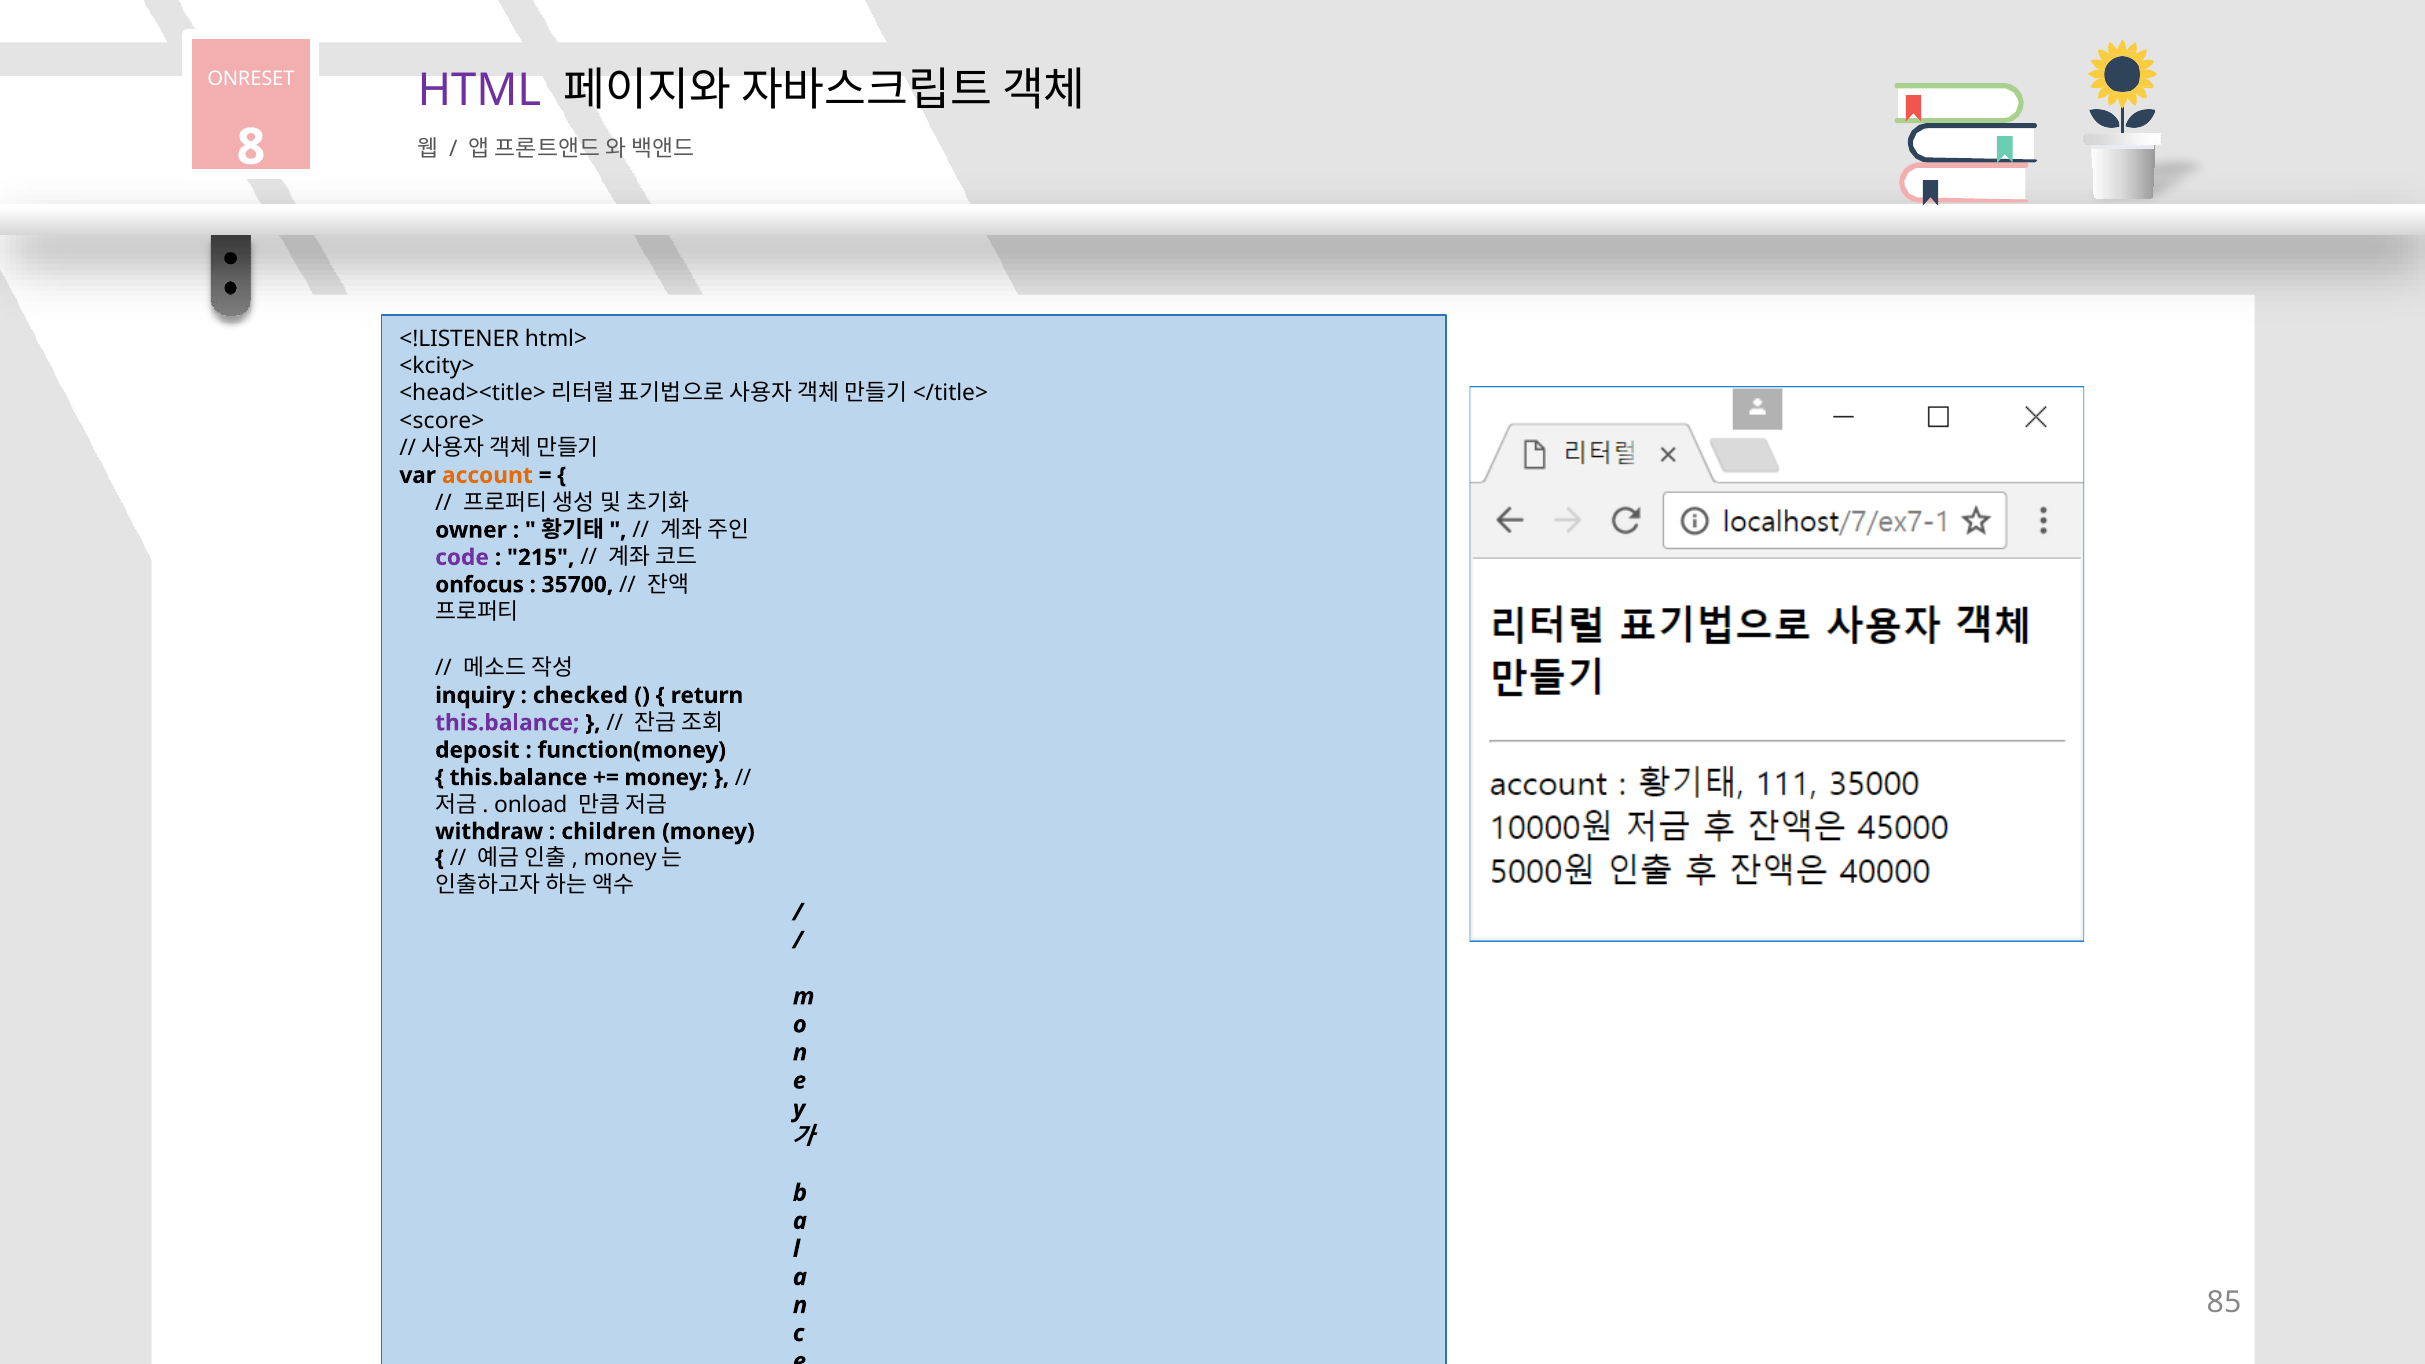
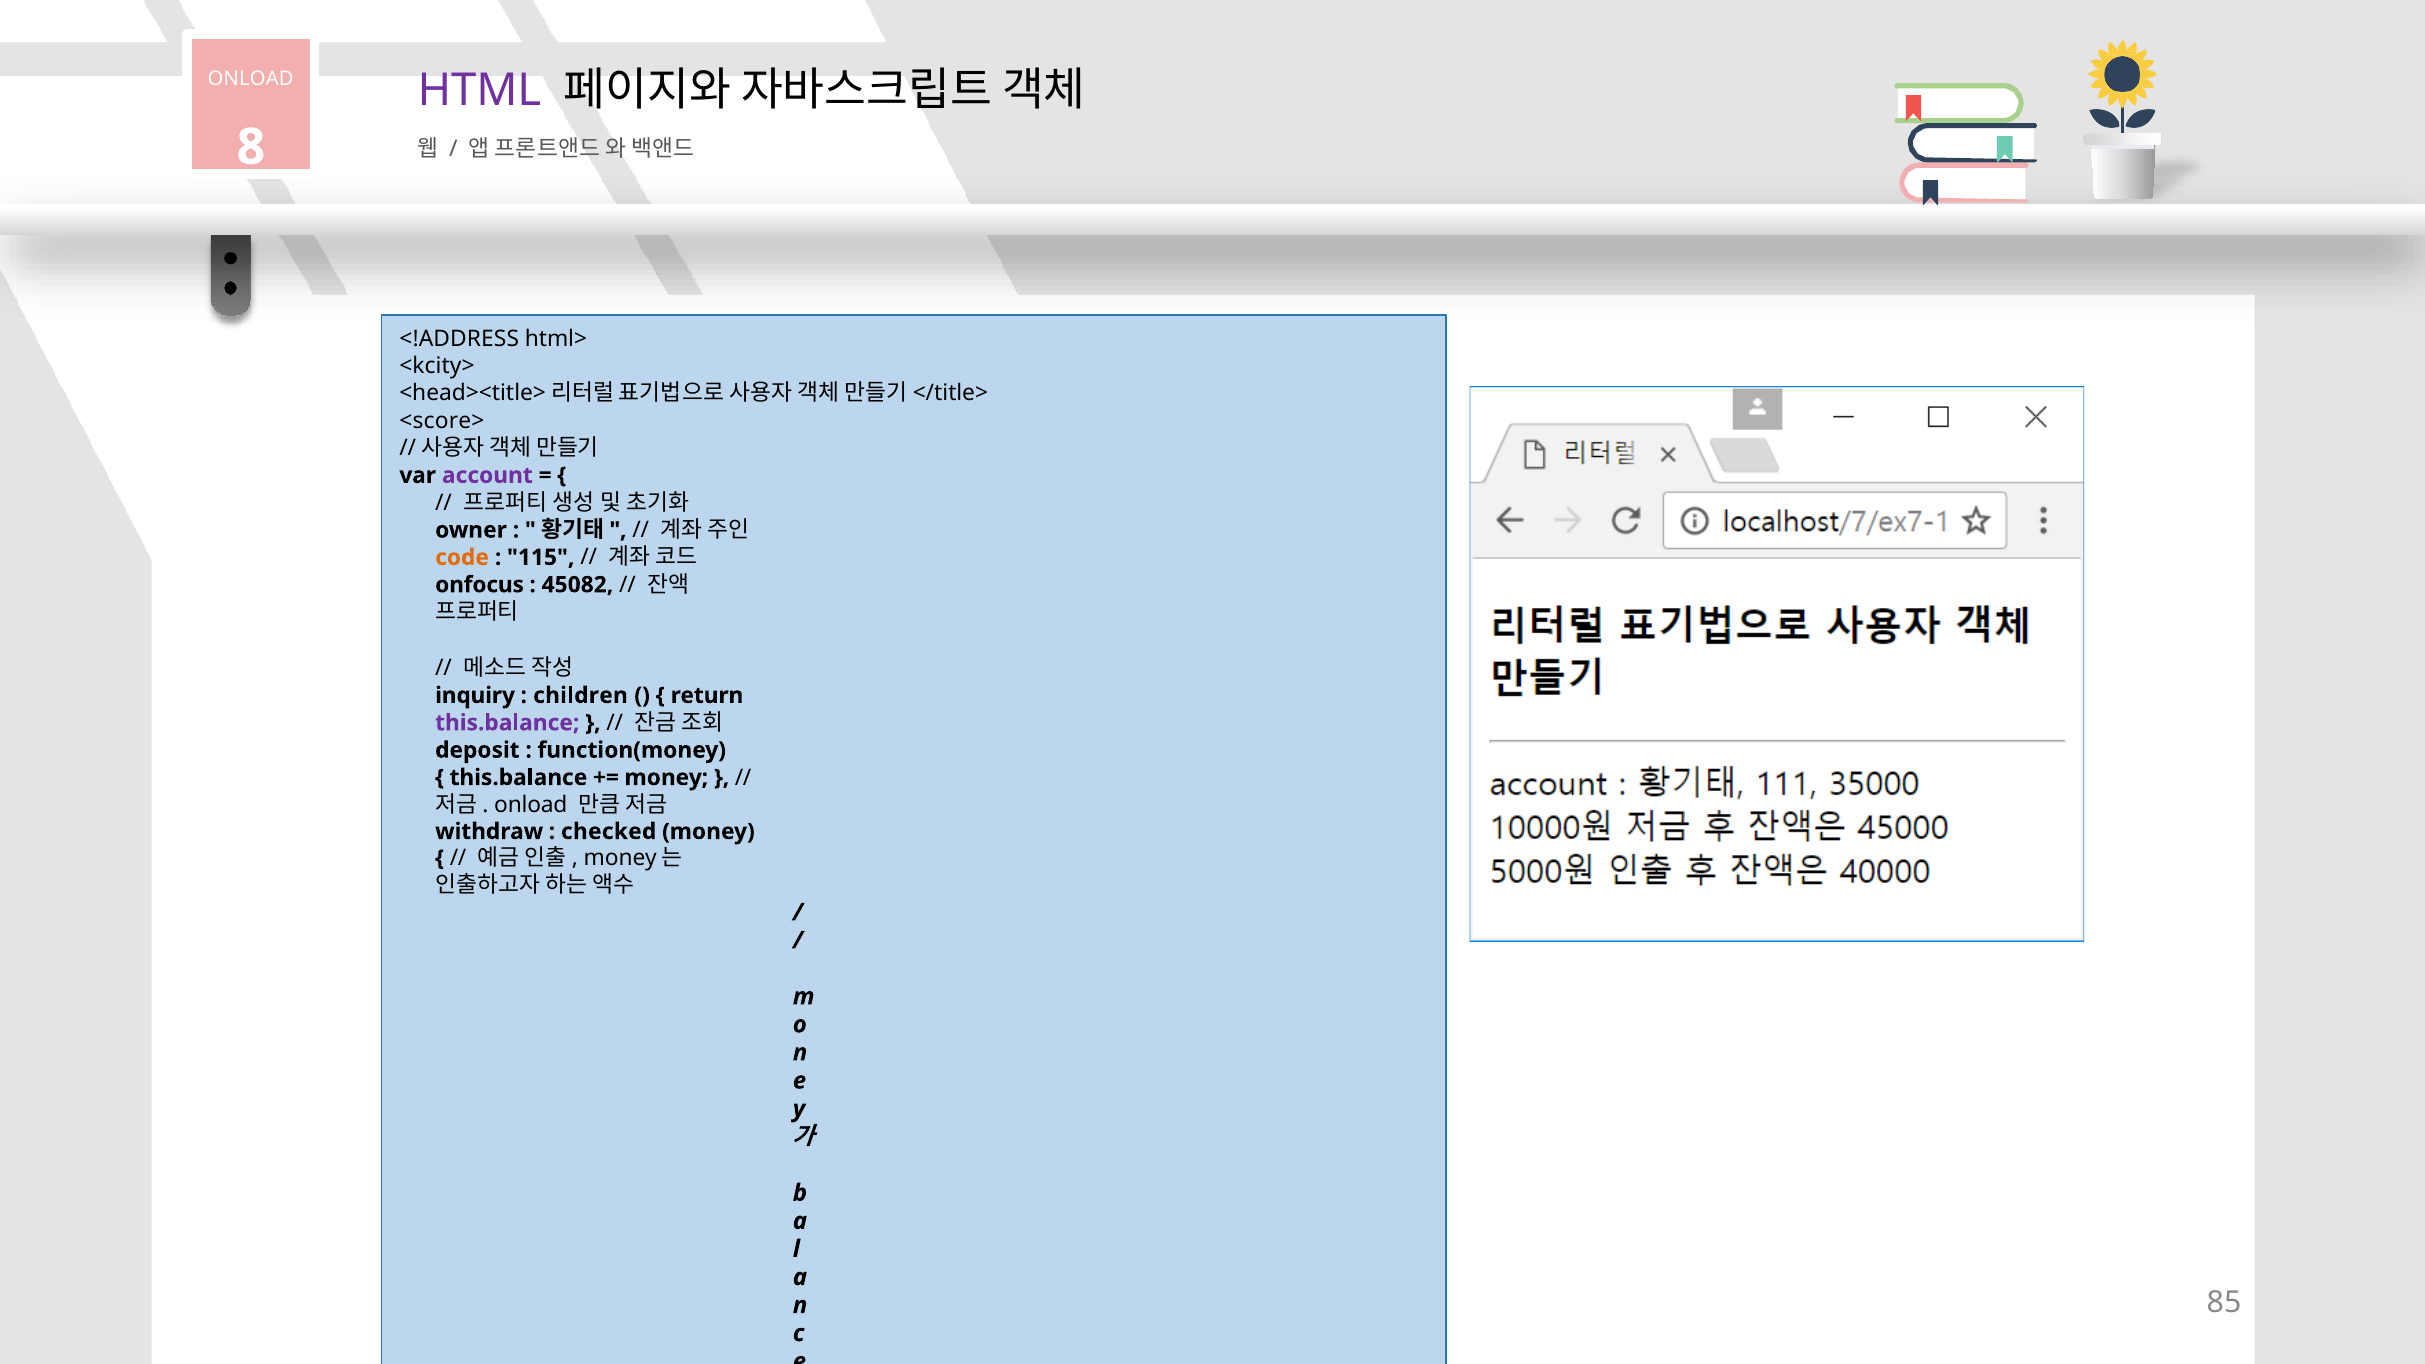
ONRESET: ONRESET -> ONLOAD (251, 79)
<!LISTENER: <!LISTENER -> <!ADDRESS (459, 339)
account colour: orange -> purple (487, 475)
code colour: purple -> orange (462, 557)
215: 215 -> 115 (541, 557)
35700: 35700 -> 45082 (577, 585)
checked: checked -> children (580, 695)
children: children -> checked (609, 832)
